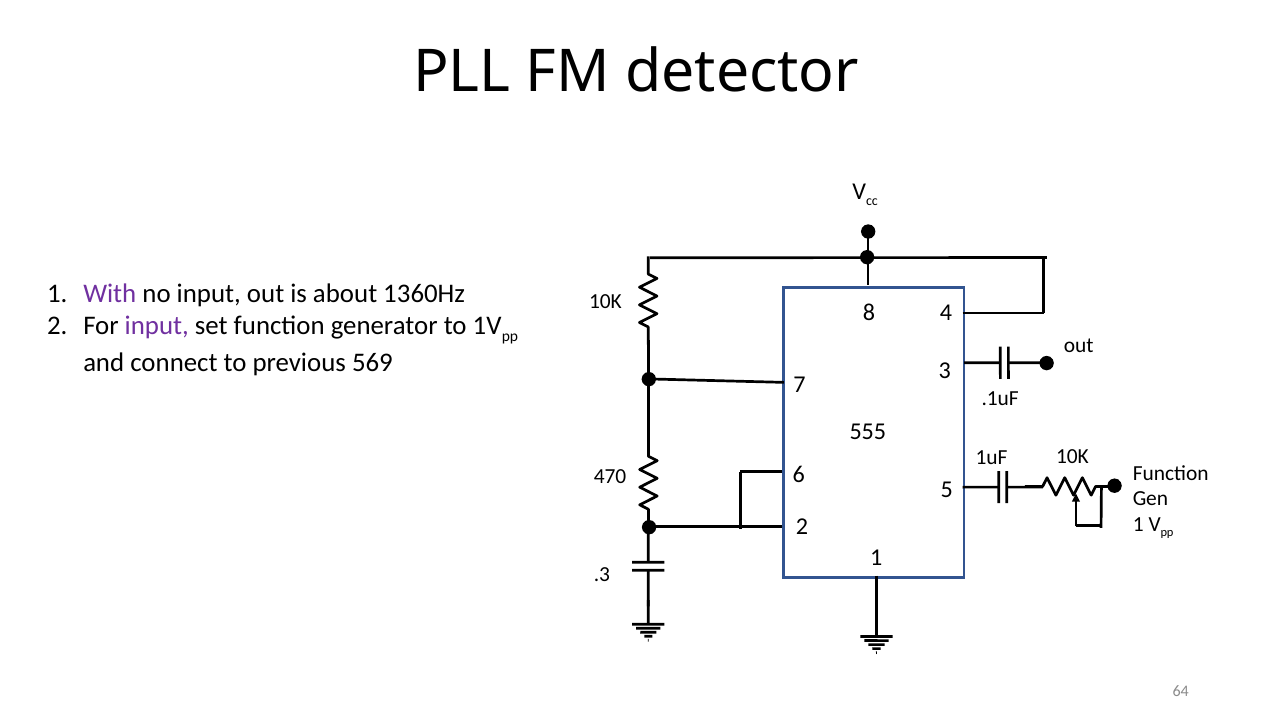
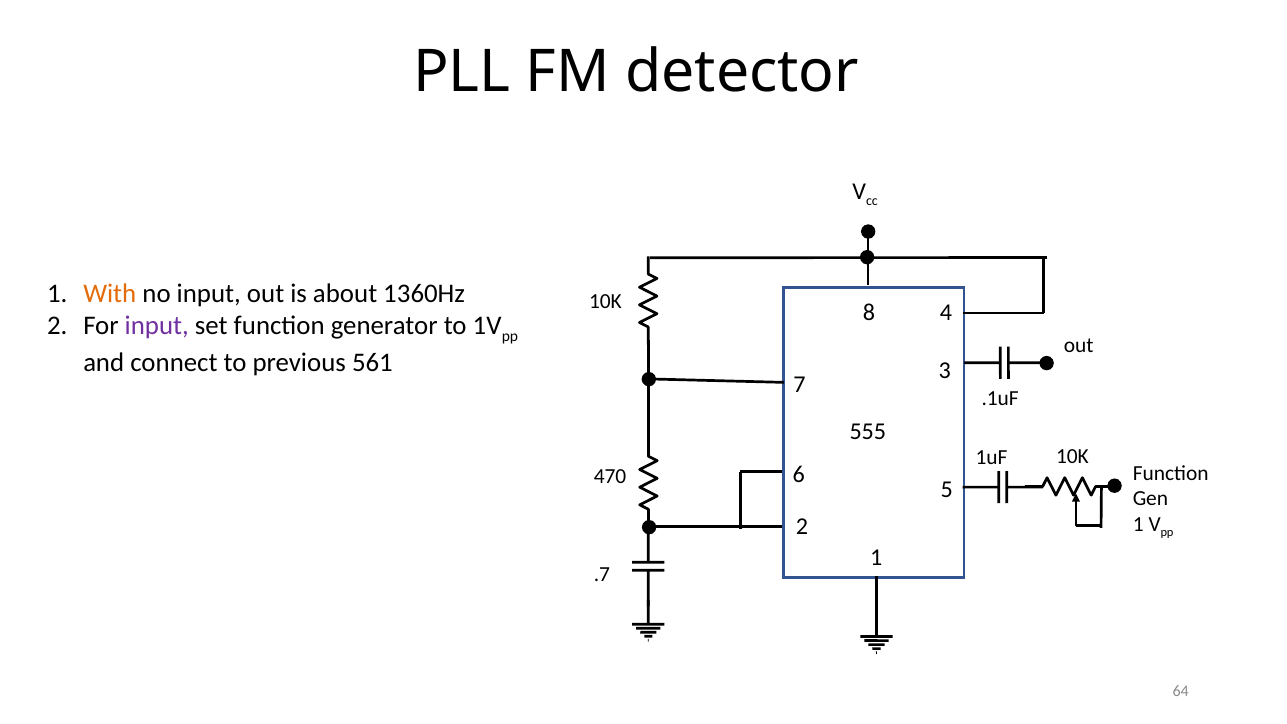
With colour: purple -> orange (110, 294)
569: 569 -> 561 (372, 362)
.3: .3 -> .7 (602, 574)
